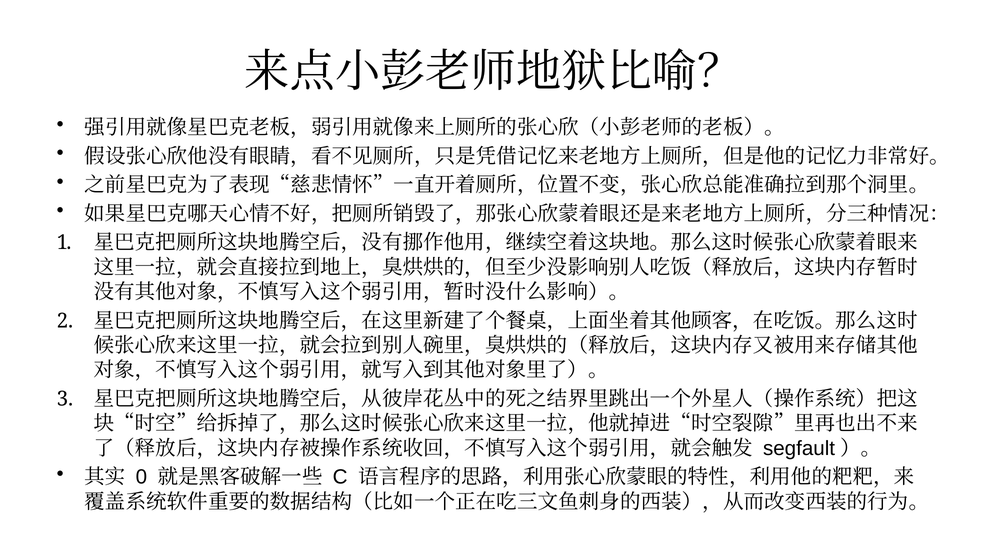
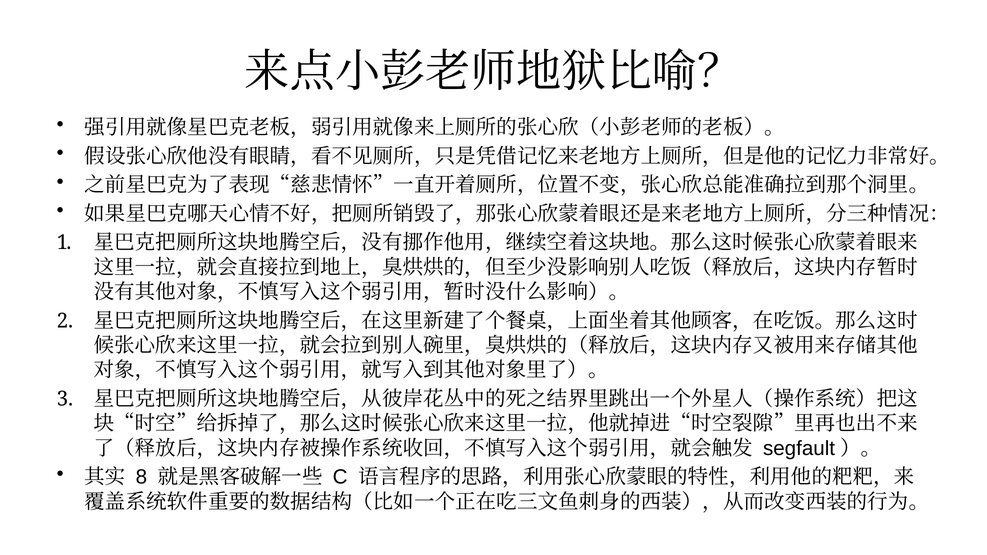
0: 0 -> 8 (141, 477)
